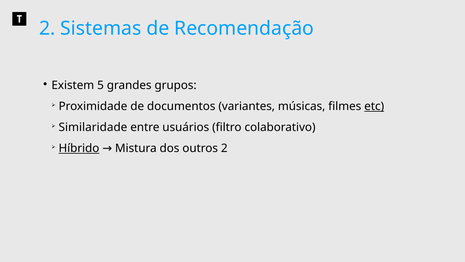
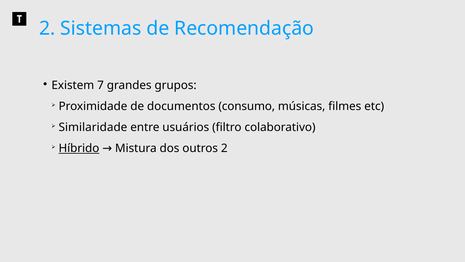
5: 5 -> 7 (101, 85)
variantes: variantes -> consumo (247, 106)
etc underline: present -> none (374, 106)
